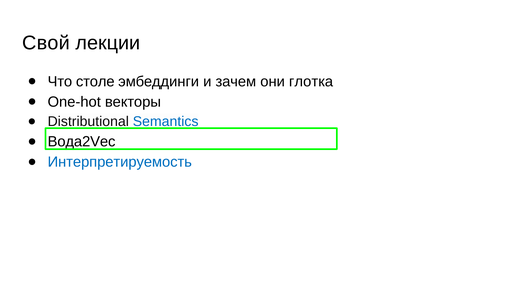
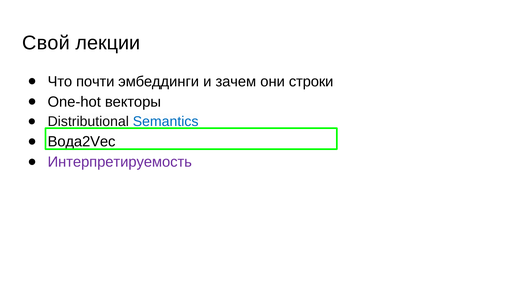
столе: столе -> почти (95, 81)
глотка: глотка -> строки (311, 81)
Интерпретируемость colour: blue -> purple (120, 162)
